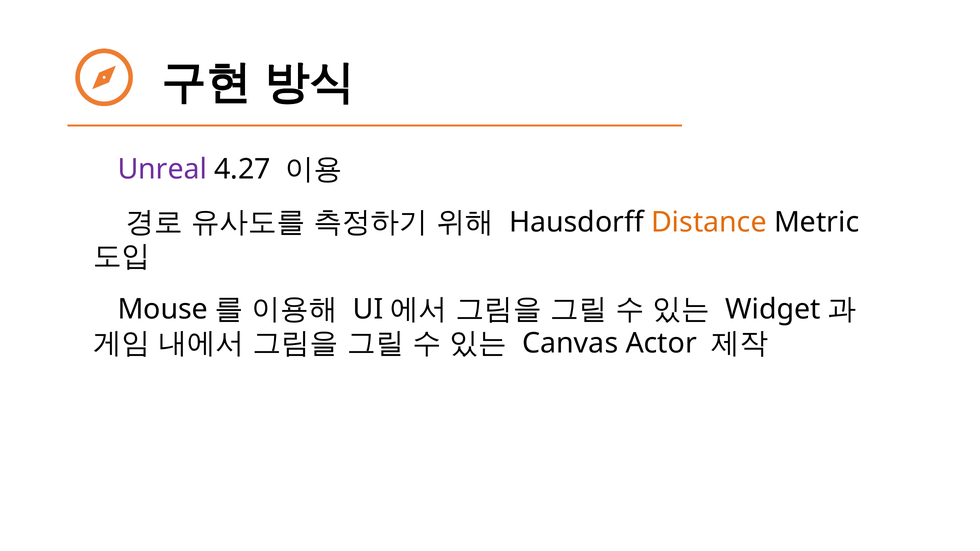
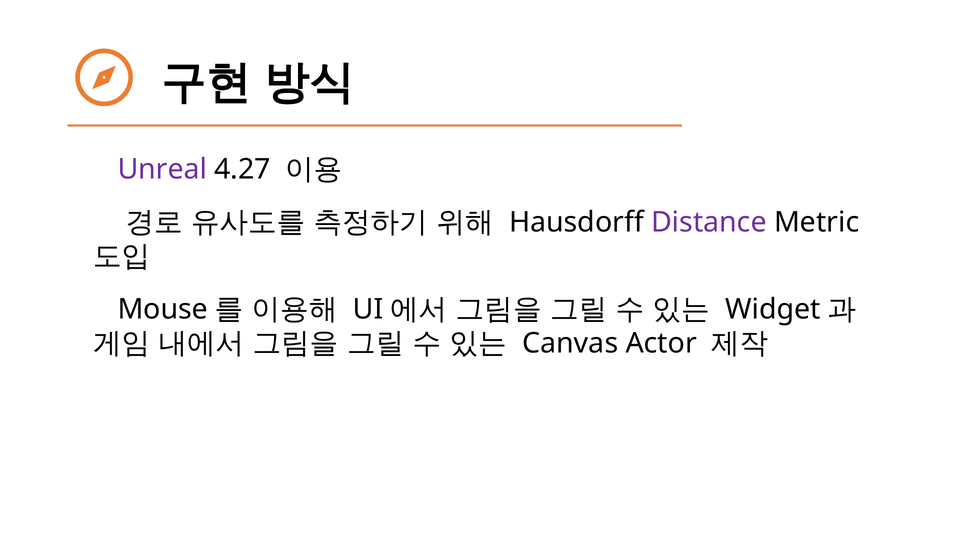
Distance colour: orange -> purple (709, 222)
